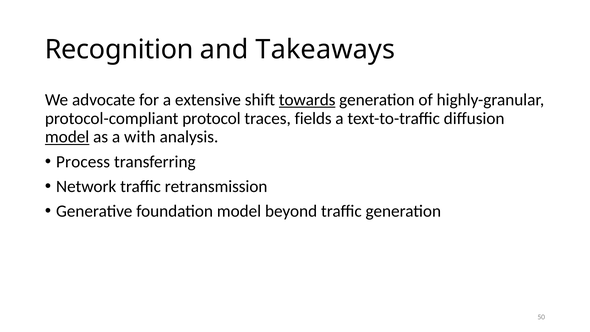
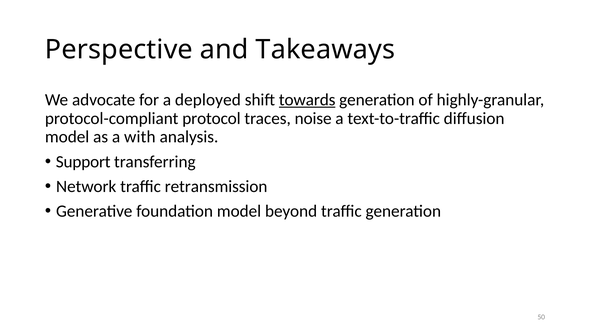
Recognition: Recognition -> Perspective (119, 50)
extensive: extensive -> deployed (208, 100)
fields: fields -> noise (313, 118)
model underline: present -> none (67, 137)
Process: Process -> Support (83, 162)
